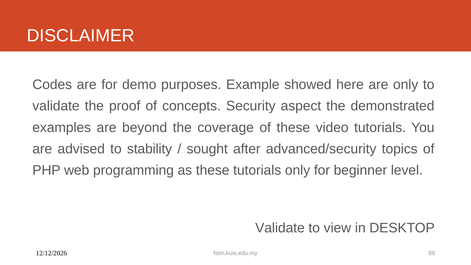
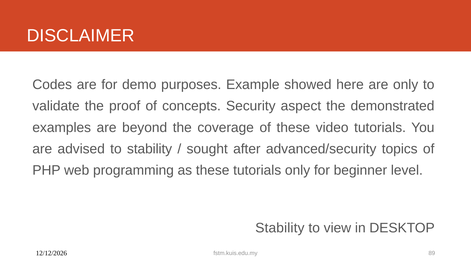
Validate: Validate -> Stability (280, 228)
